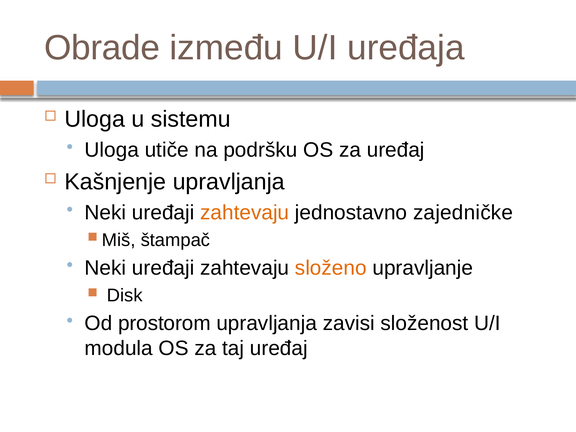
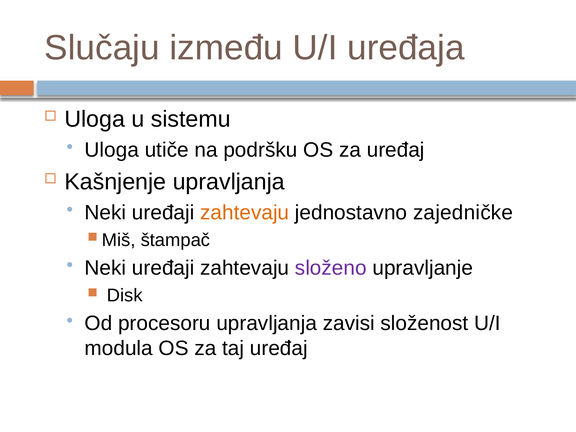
Obrade: Obrade -> Slučaju (102, 48)
složeno colour: orange -> purple (331, 268)
prostorom: prostorom -> procesoru (164, 323)
